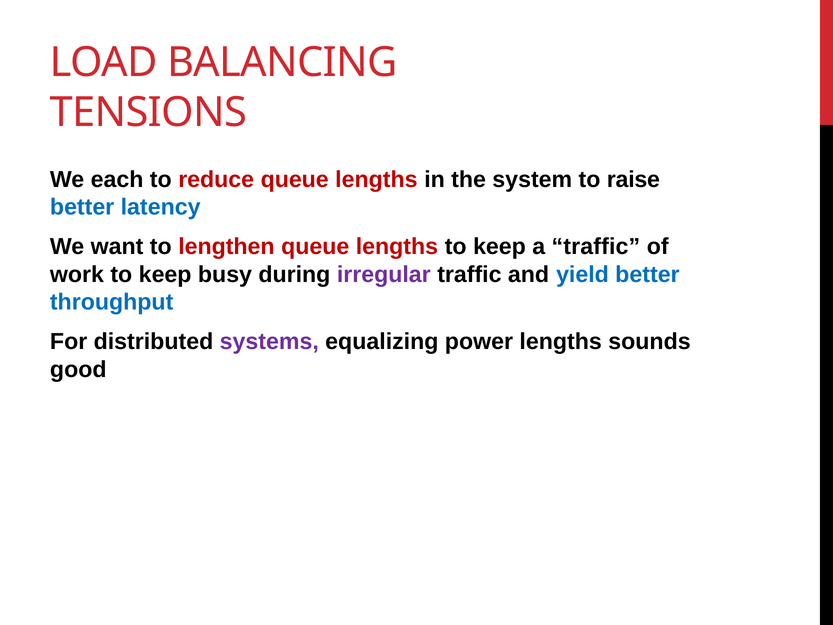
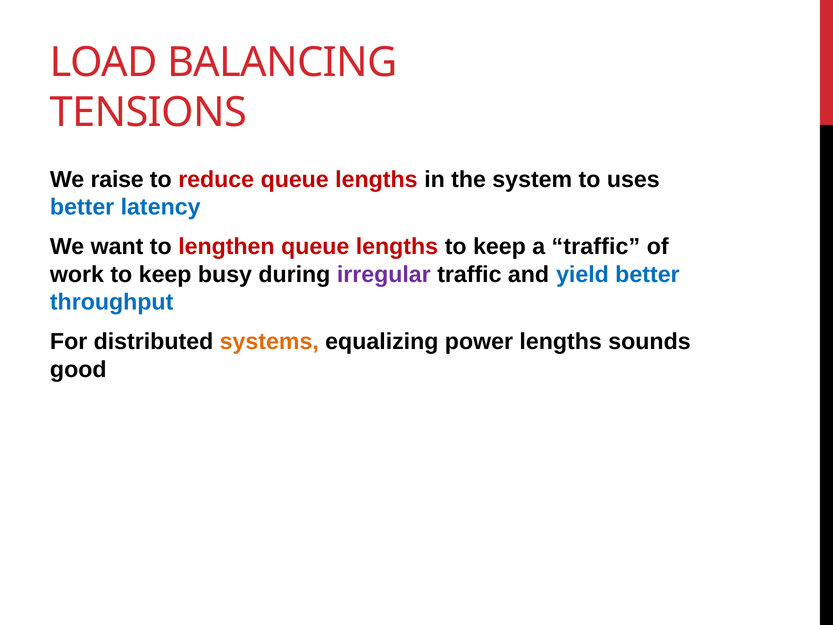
each: each -> raise (117, 179)
raise: raise -> uses (633, 179)
systems colour: purple -> orange (269, 342)
